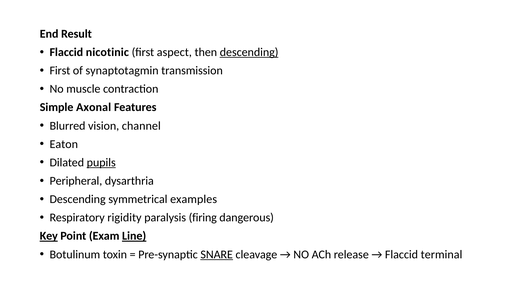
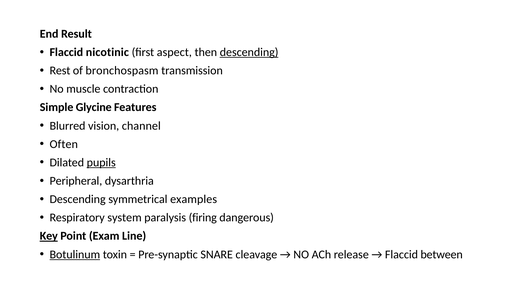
First: First -> Rest (60, 70)
synaptotagmin: synaptotagmin -> bronchospasm (122, 70)
Axonal: Axonal -> Glycine (94, 107)
Eaton: Eaton -> Often (64, 144)
rigidity: rigidity -> system (125, 217)
Line underline: present -> none (134, 236)
Botulinum underline: none -> present (75, 254)
SNARE underline: present -> none (217, 254)
terminal: terminal -> between (442, 254)
